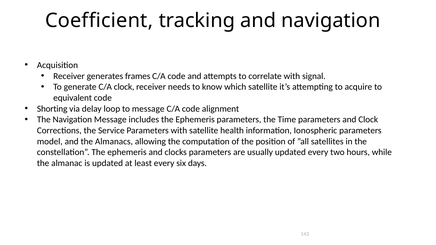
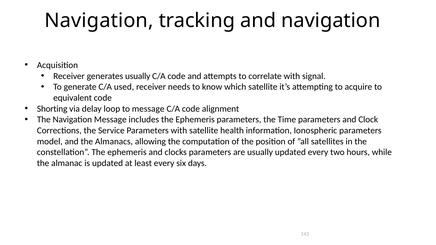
Coefficient: Coefficient -> Navigation (99, 21)
generates frames: frames -> usually (138, 76)
C/A clock: clock -> used (124, 87)
